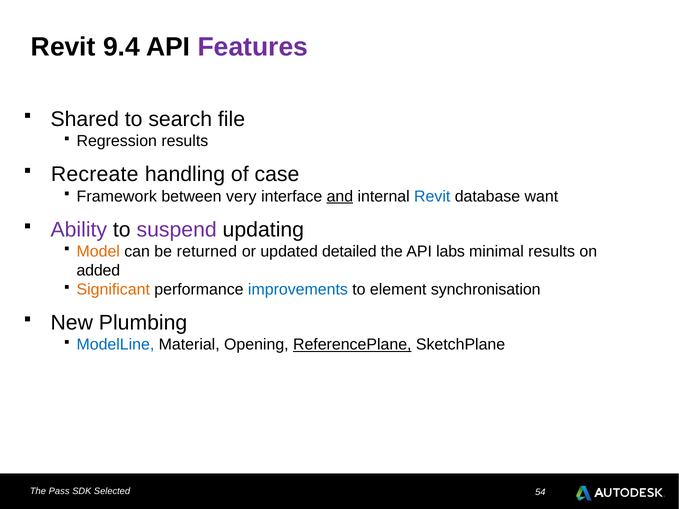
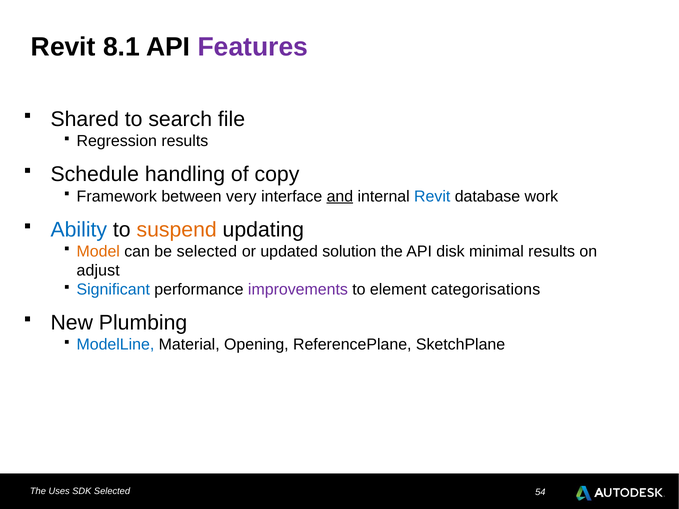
9.4: 9.4 -> 8.1 (121, 47)
Recreate: Recreate -> Schedule (95, 174)
case: case -> copy (277, 174)
want: want -> work (541, 196)
Ability colour: purple -> blue (79, 230)
suspend colour: purple -> orange (177, 230)
be returned: returned -> selected (207, 252)
detailed: detailed -> solution (349, 252)
labs: labs -> disk (450, 252)
added: added -> adjust (98, 271)
Significant colour: orange -> blue (113, 290)
improvements colour: blue -> purple (298, 290)
synchronisation: synchronisation -> categorisations (486, 290)
ReferencePlane underline: present -> none (352, 345)
Pass: Pass -> Uses (59, 491)
